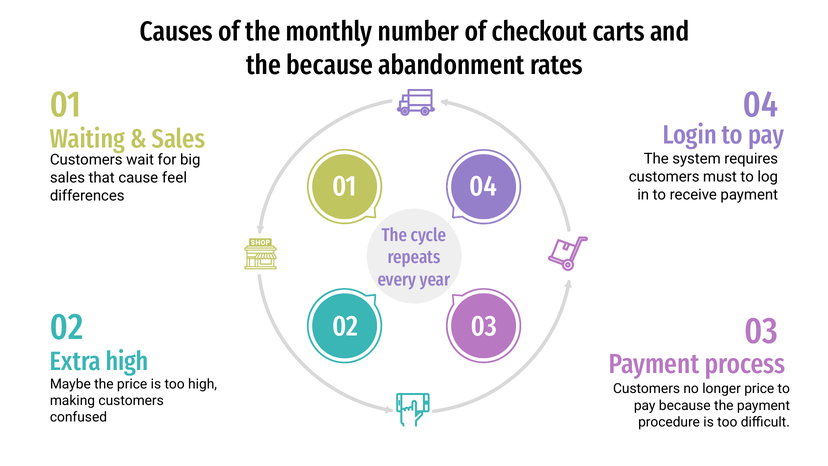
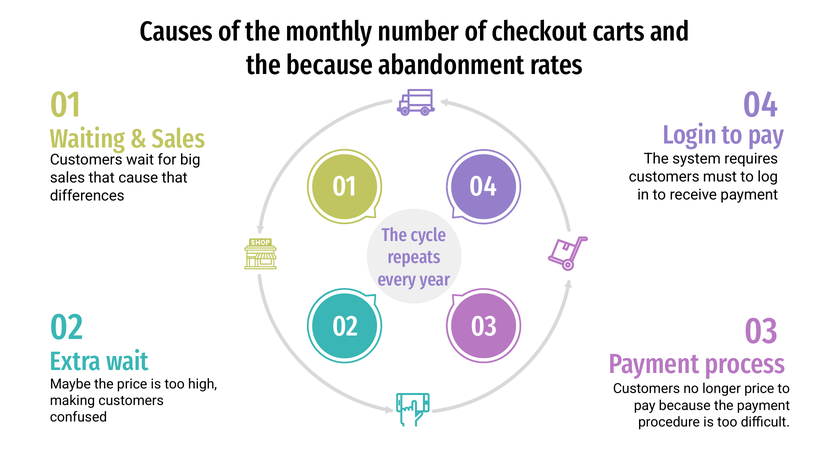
cause feel: feel -> that (175, 178)
Extra high: high -> wait (127, 361)
